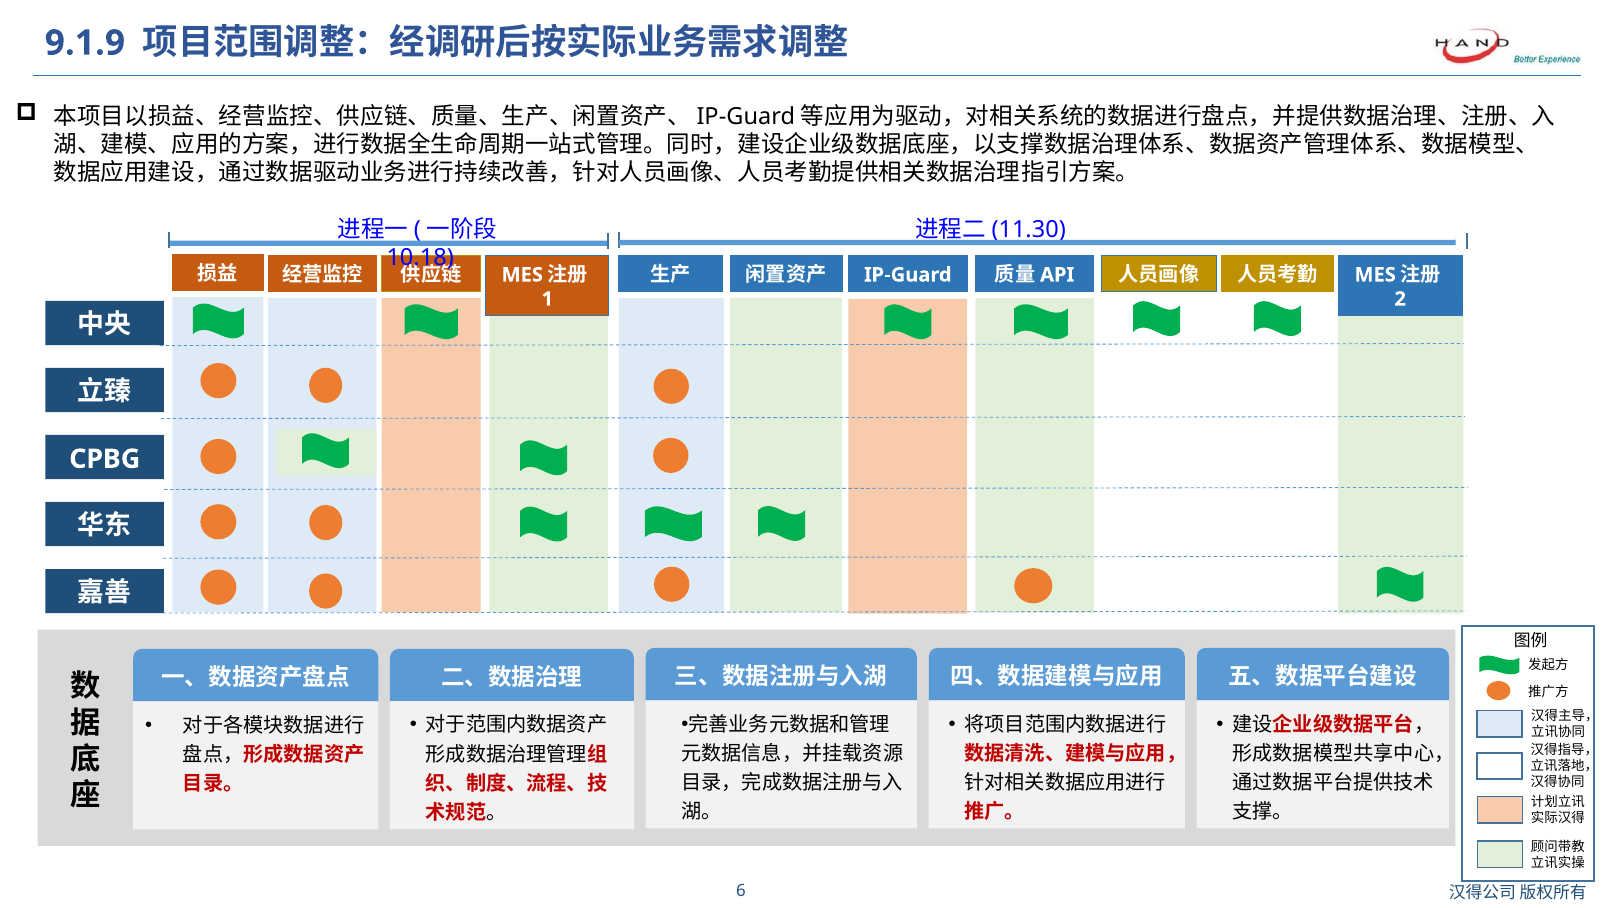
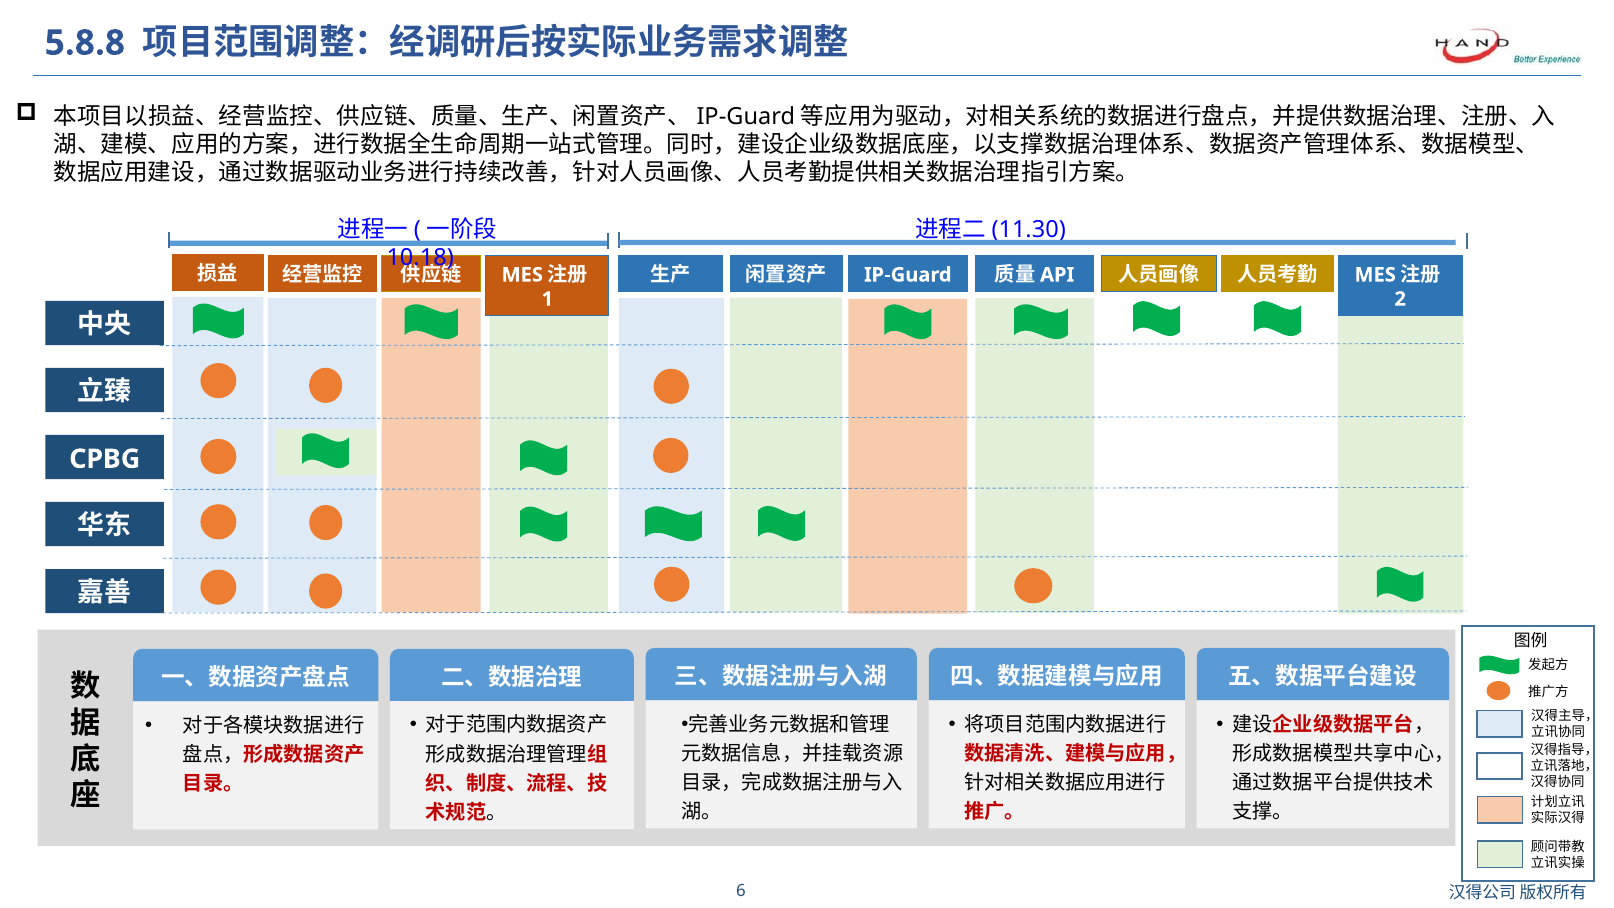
9.1.9: 9.1.9 -> 5.8.8 (85, 43)
